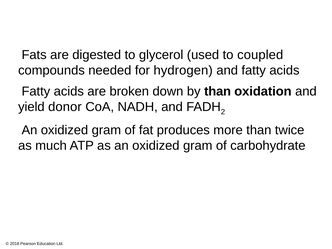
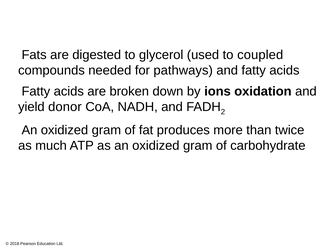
hydrogen: hydrogen -> pathways (183, 70)
by than: than -> ions (218, 91)
